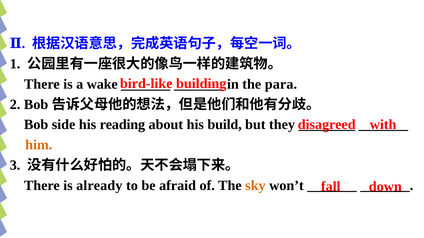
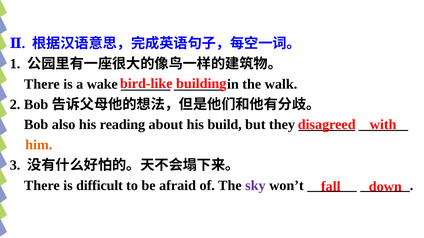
para: para -> walk (281, 84)
side: side -> also (64, 125)
already: already -> difficult (99, 186)
sky colour: orange -> purple (255, 186)
